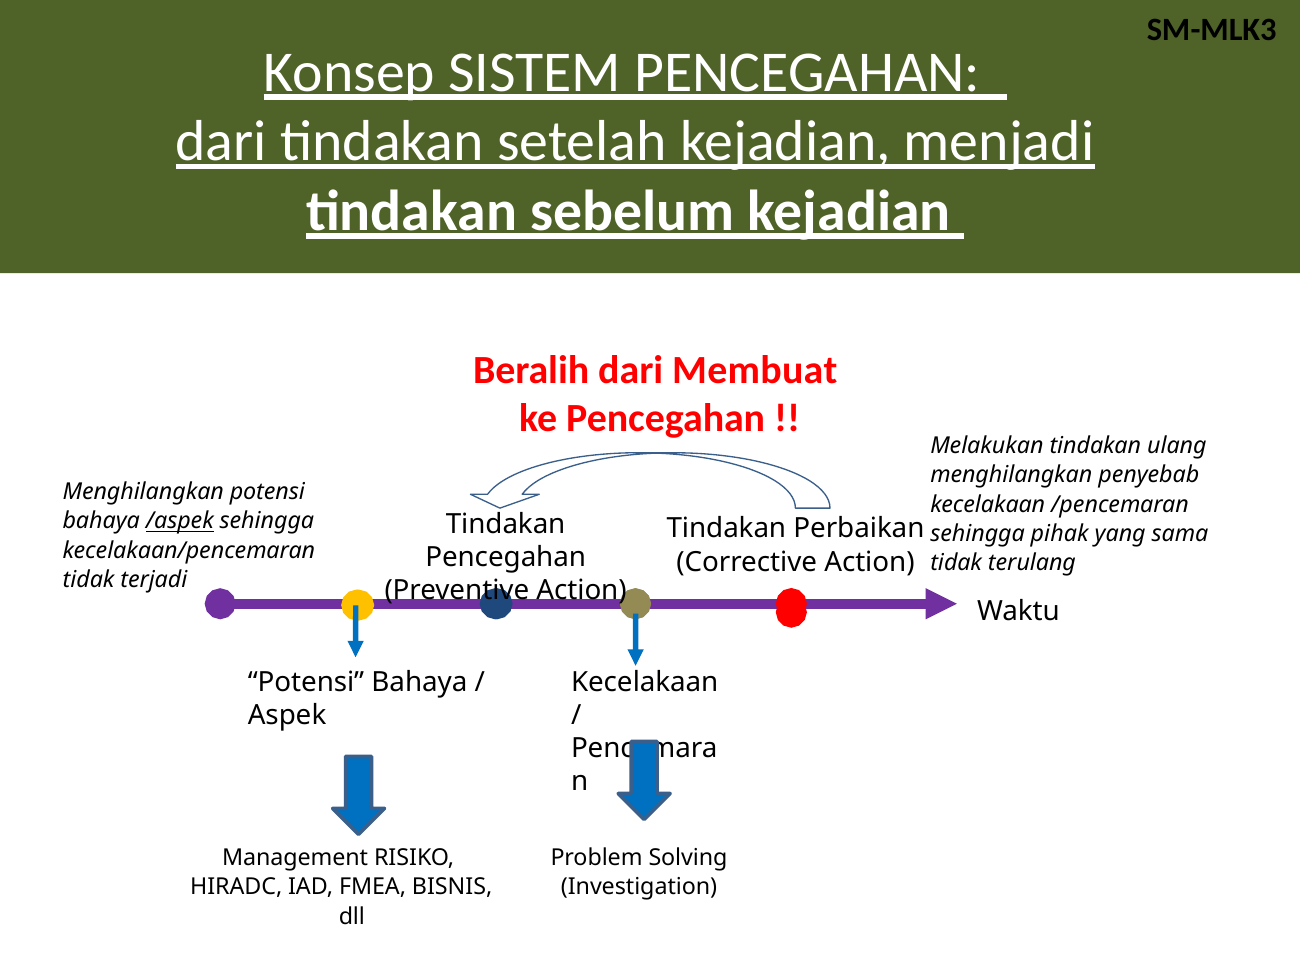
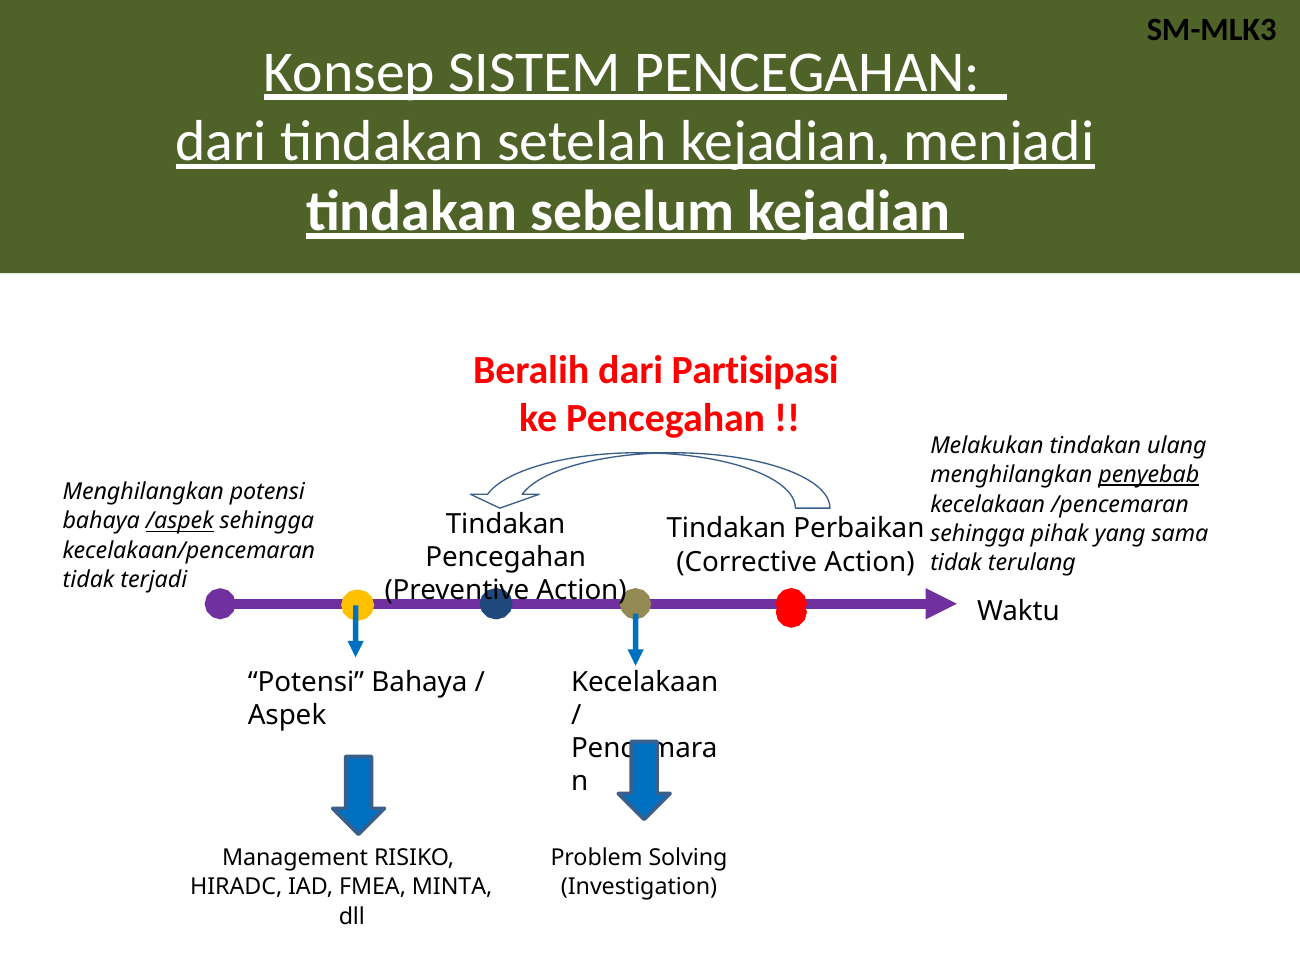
Membuat: Membuat -> Partisipasi (755, 370)
penyebab underline: none -> present (1149, 475)
BISNIS: BISNIS -> MINTA (452, 887)
